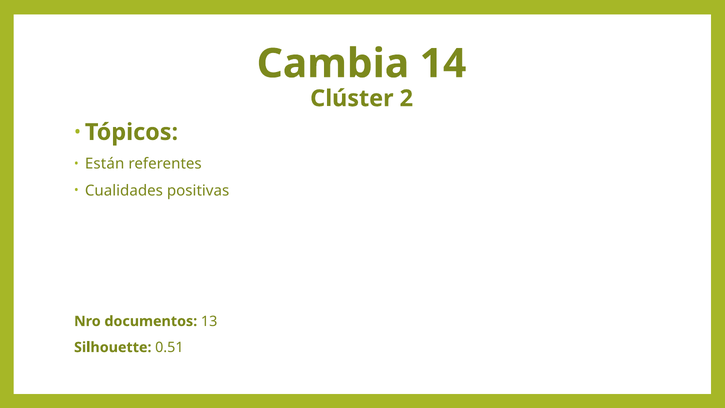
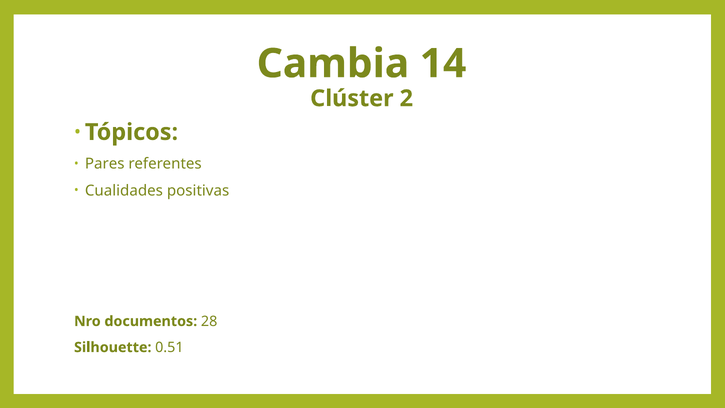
Están: Están -> Pares (105, 164)
13: 13 -> 28 (209, 321)
